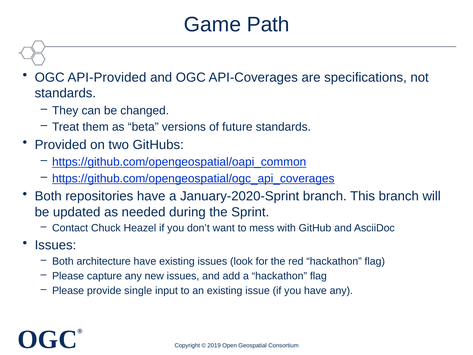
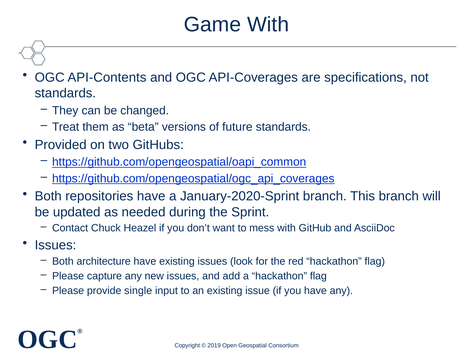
Game Path: Path -> With (268, 25)
API-Provided: API-Provided -> API-Contents (107, 77)
